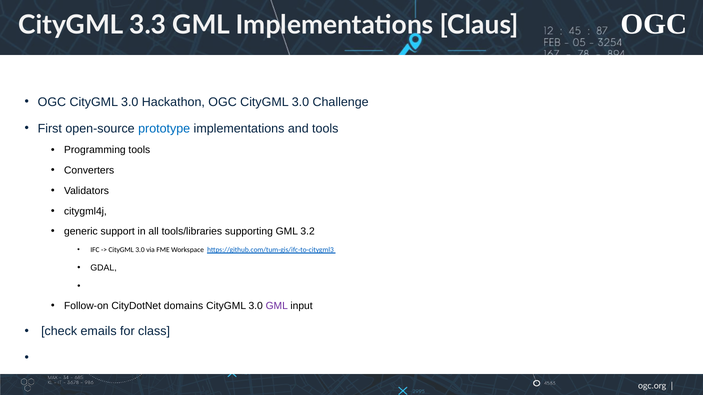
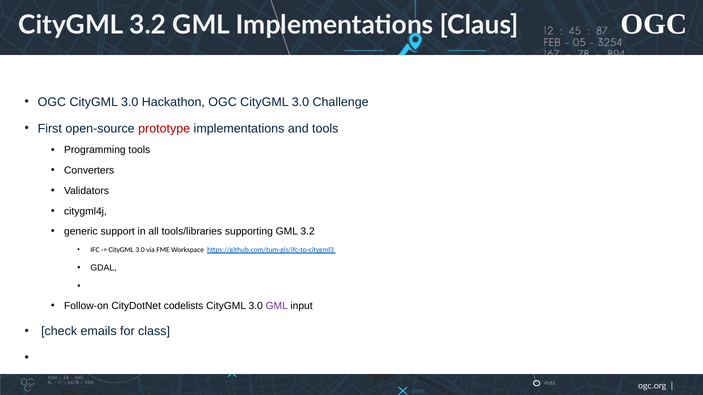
CityGML 3.3: 3.3 -> 3.2 (148, 25)
prototype colour: blue -> red (164, 129)
domains: domains -> codelists (184, 306)
